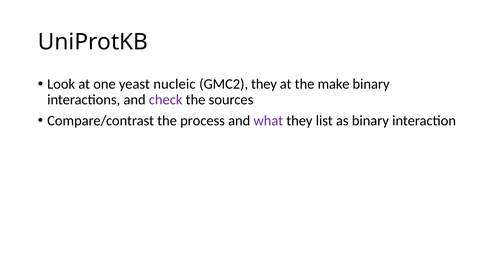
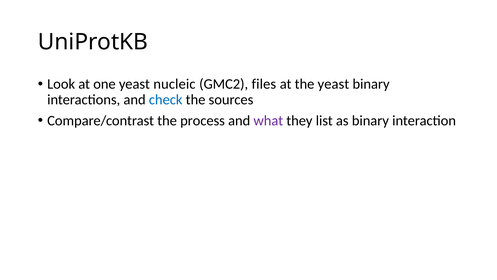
GMC2 they: they -> files (264, 84)
the make: make -> yeast (333, 84)
check colour: purple -> blue (166, 100)
